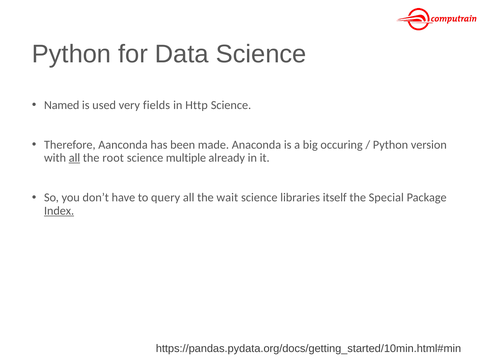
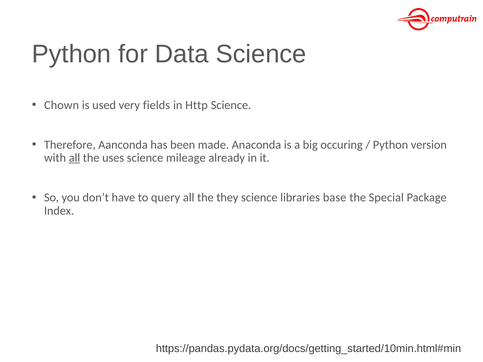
Named: Named -> Chown (62, 105)
root: root -> uses (113, 158)
multiple: multiple -> mileage (186, 158)
wait: wait -> they (227, 198)
itself: itself -> base (335, 198)
Index underline: present -> none (59, 211)
